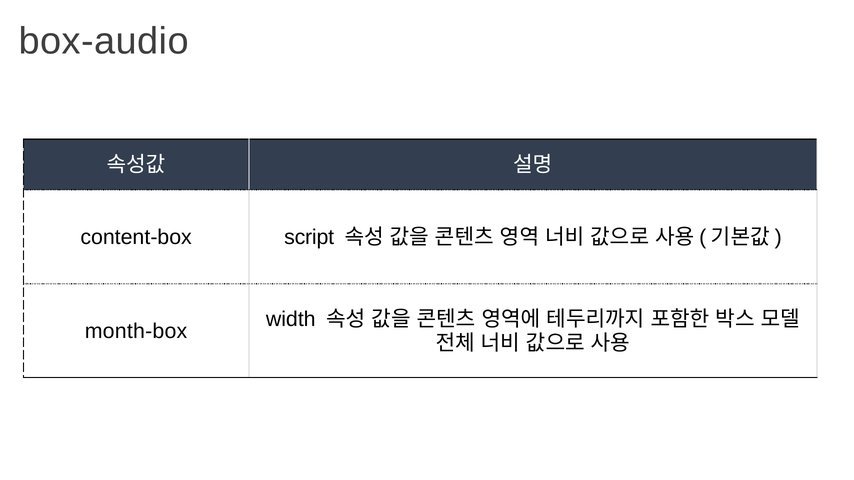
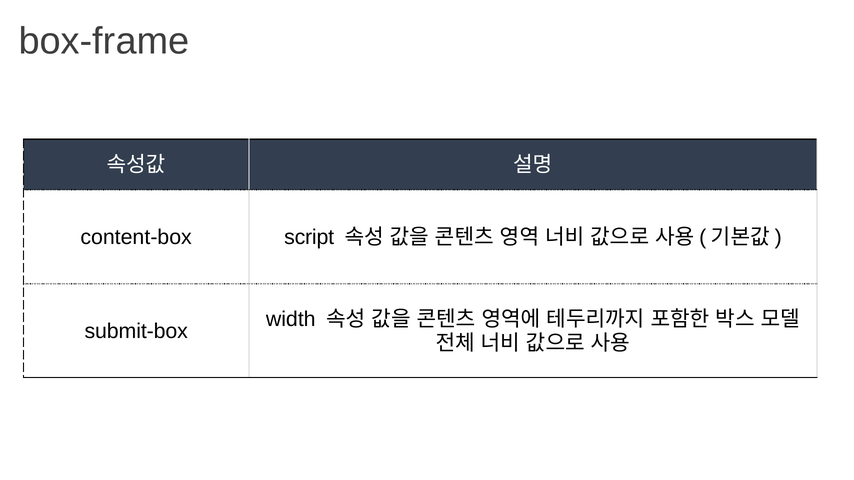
box-audio: box-audio -> box-frame (104, 41)
month-box: month-box -> submit-box (136, 331)
